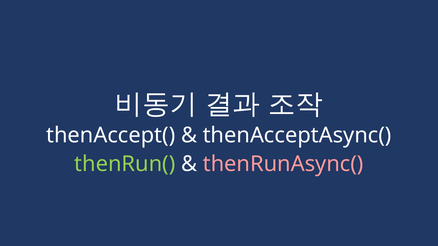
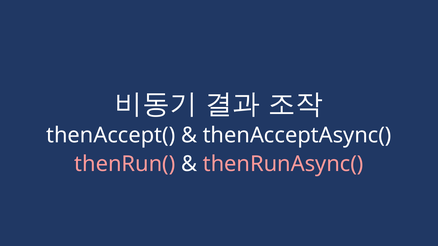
thenRun( colour: light green -> pink (125, 164)
